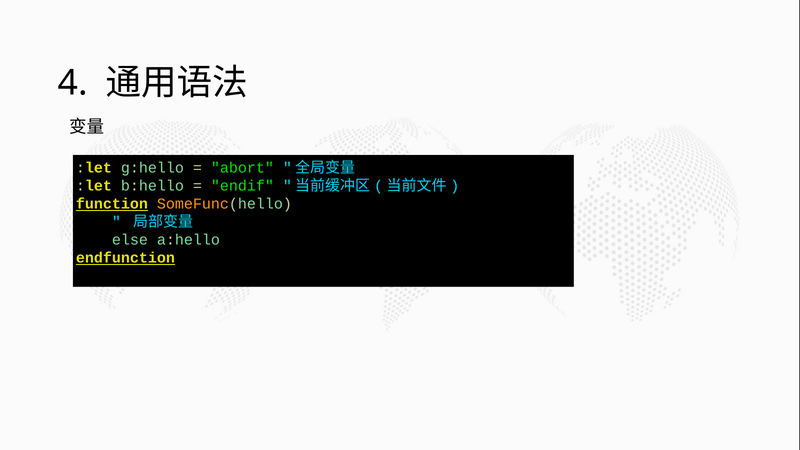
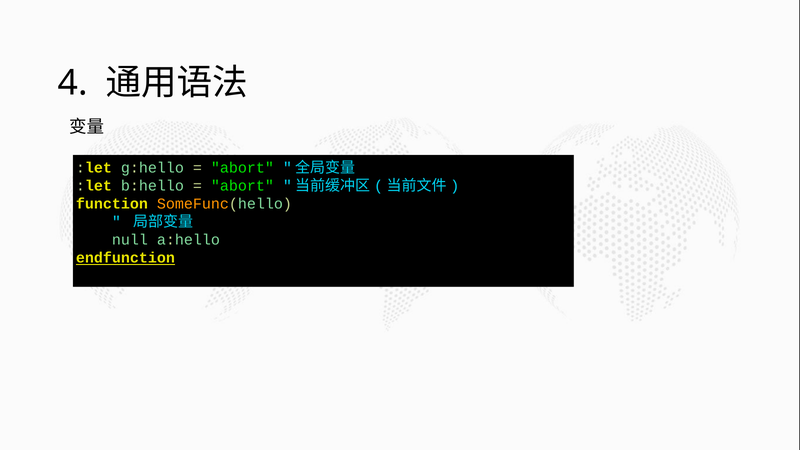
endif: endif -> abort (242, 186)
function underline: present -> none (112, 204)
else: else -> null (130, 240)
